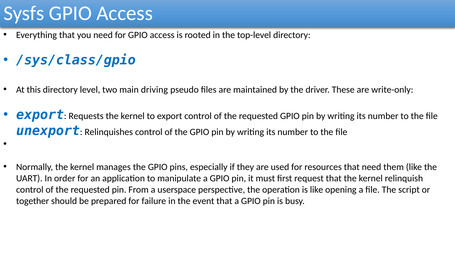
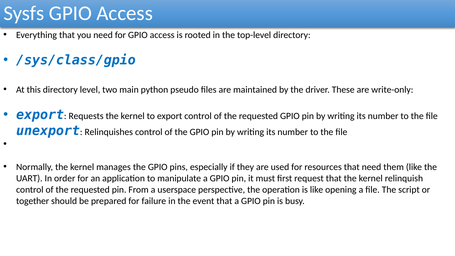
driving: driving -> python (154, 90)
